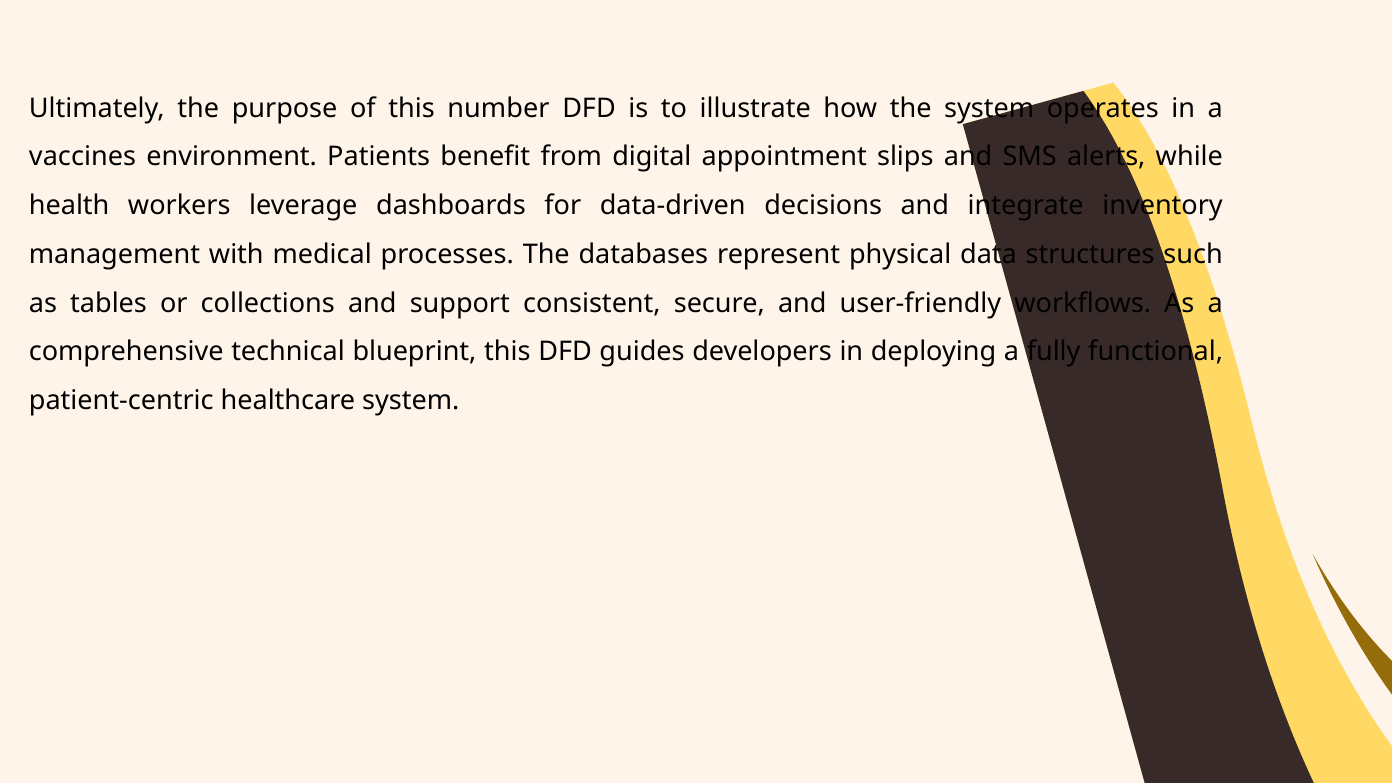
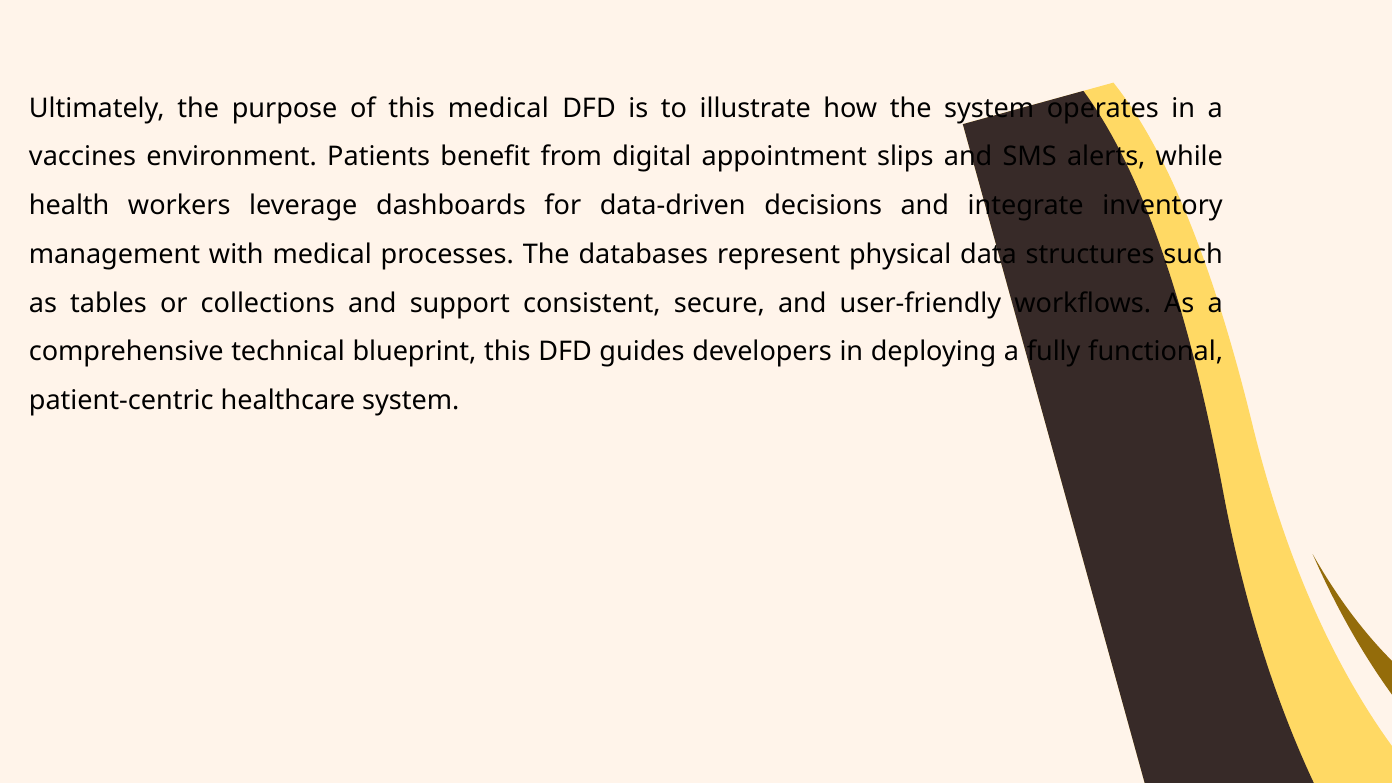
this number: number -> medical (498, 108)
